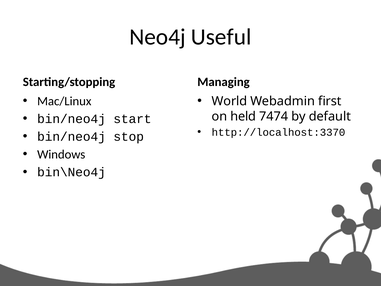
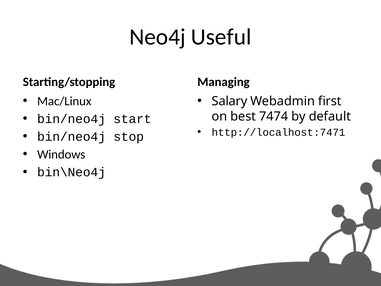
World: World -> Salary (229, 101)
held: held -> best (243, 116)
http://localhost:3370: http://localhost:3370 -> http://localhost:7471 (278, 132)
